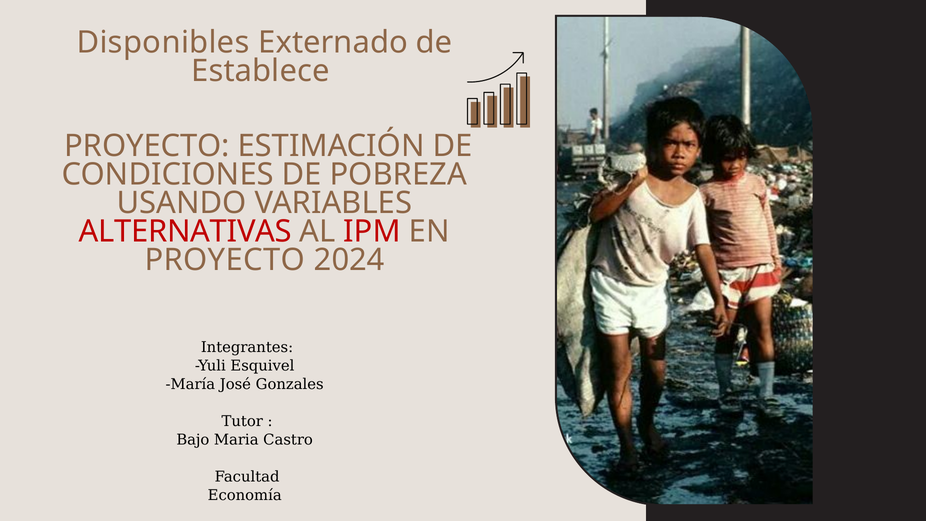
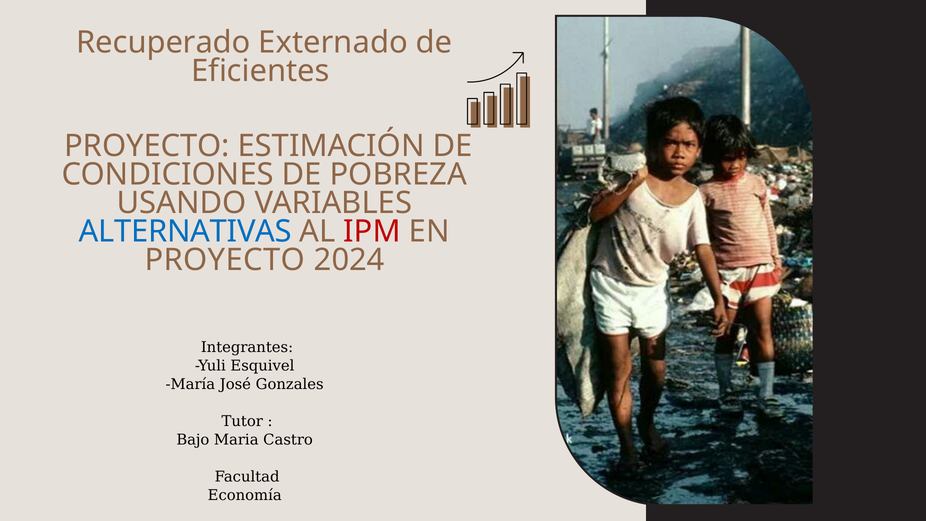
Disponibles: Disponibles -> Recuperado (163, 43)
Establece: Establece -> Eficientes (260, 71)
ALTERNATIVAS colour: red -> blue (185, 231)
